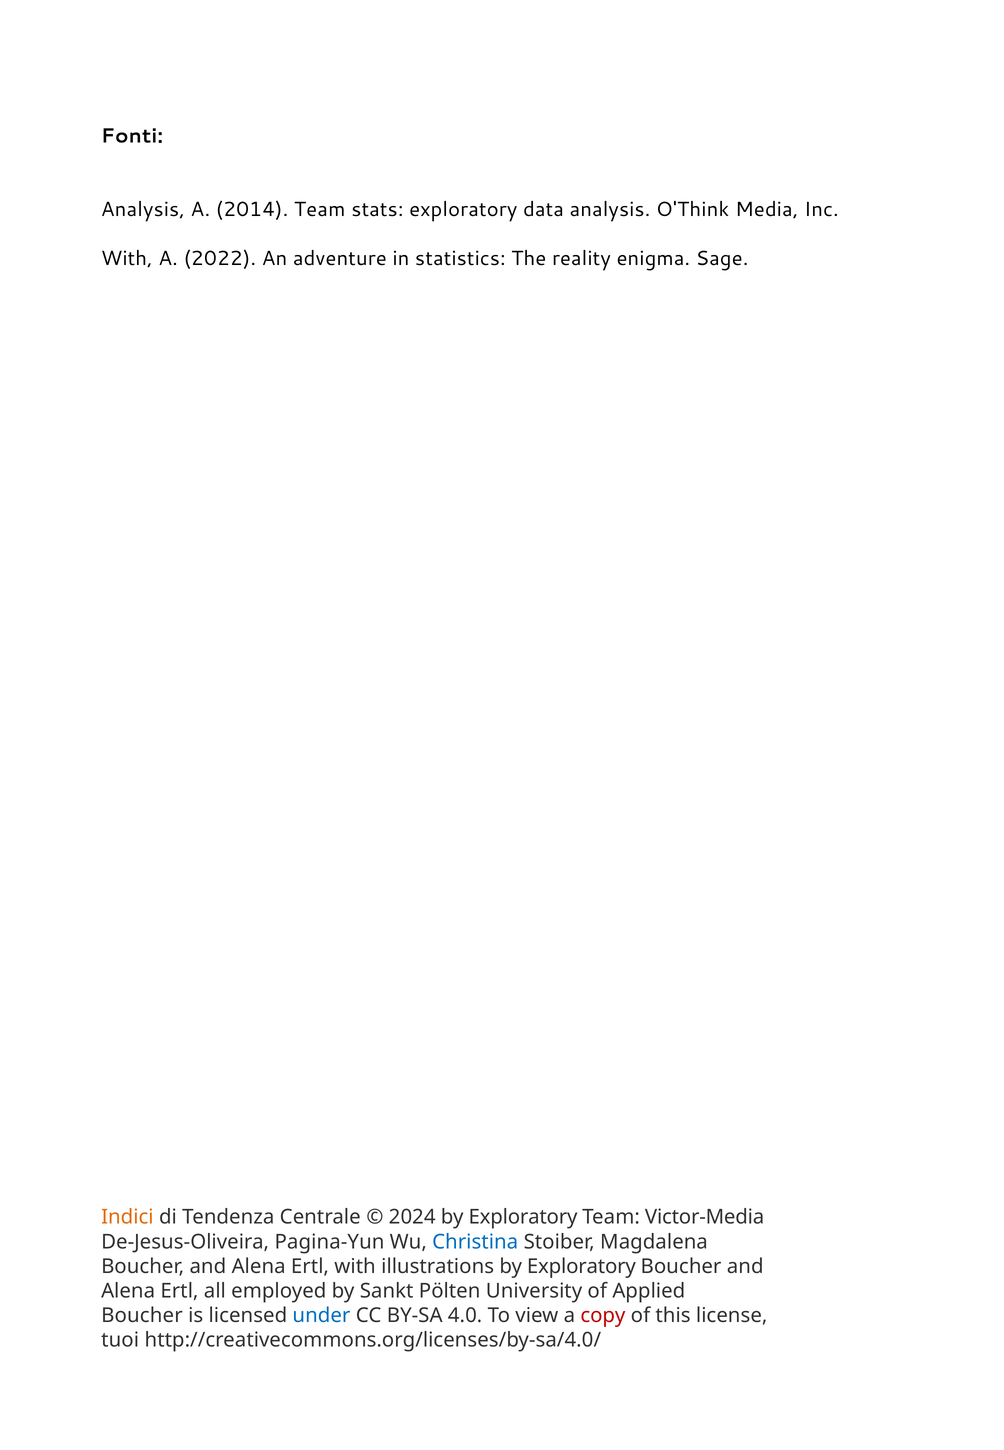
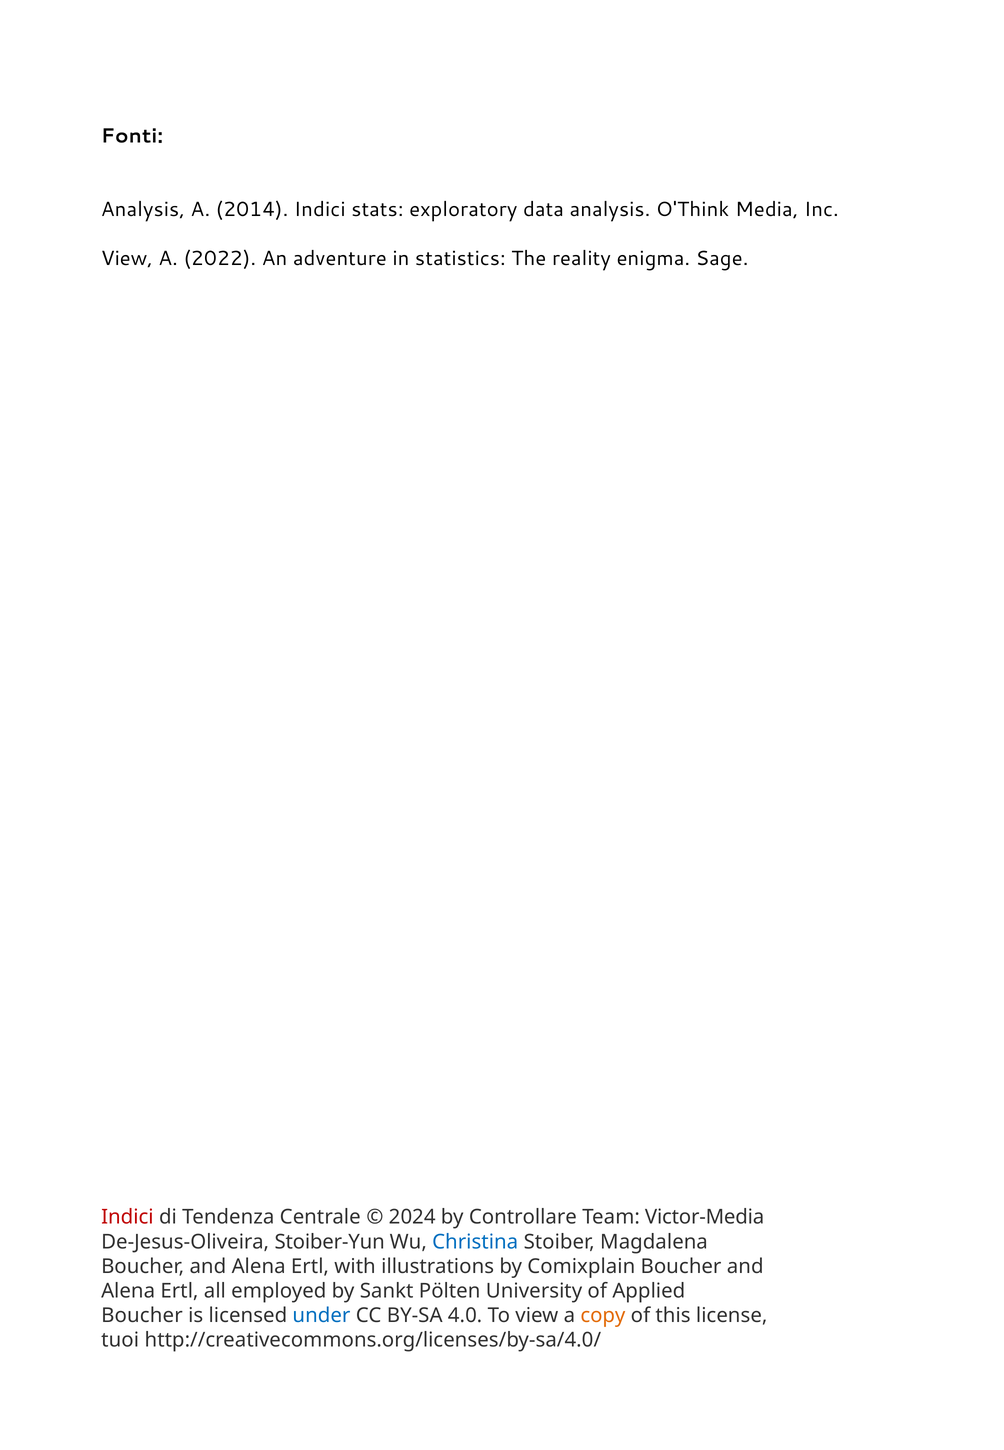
2014 Team: Team -> Indici (320, 210)
With: With -> View (127, 259)
Indici colour: orange -> red (127, 1217)
2024 by Exploratory: Exploratory -> Controllare (523, 1217)
Pagina-Yun: Pagina-Yun -> Stoiber-Yun (330, 1242)
illustrations by Exploratory: Exploratory -> Comixplain (581, 1267)
copy colour: red -> orange (603, 1316)
